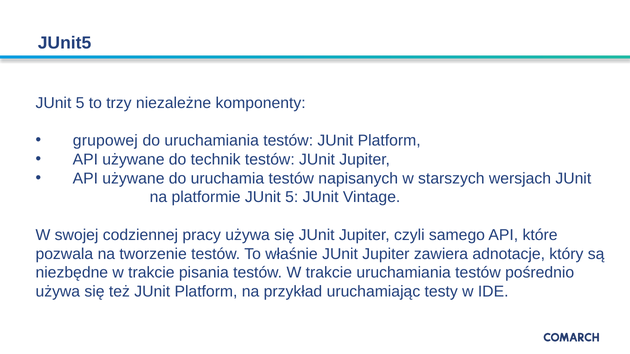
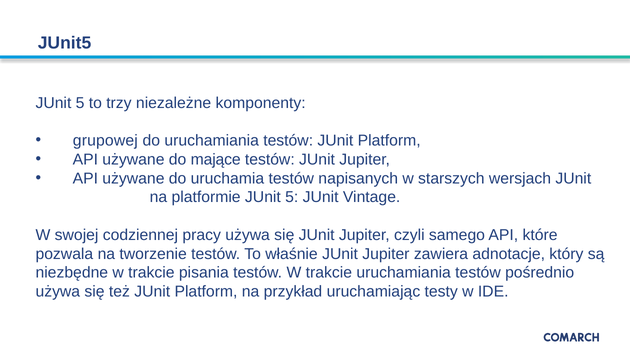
technik: technik -> mające (216, 160)
